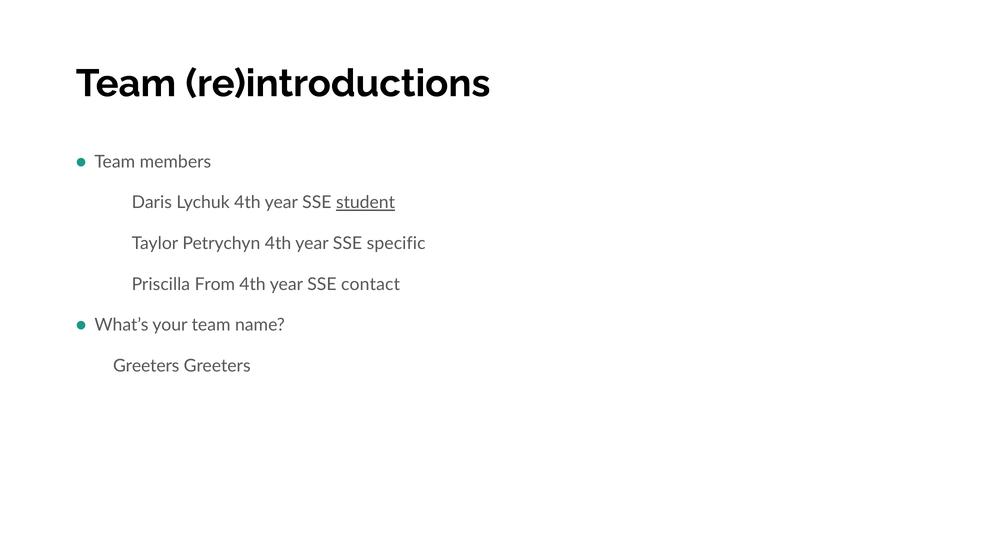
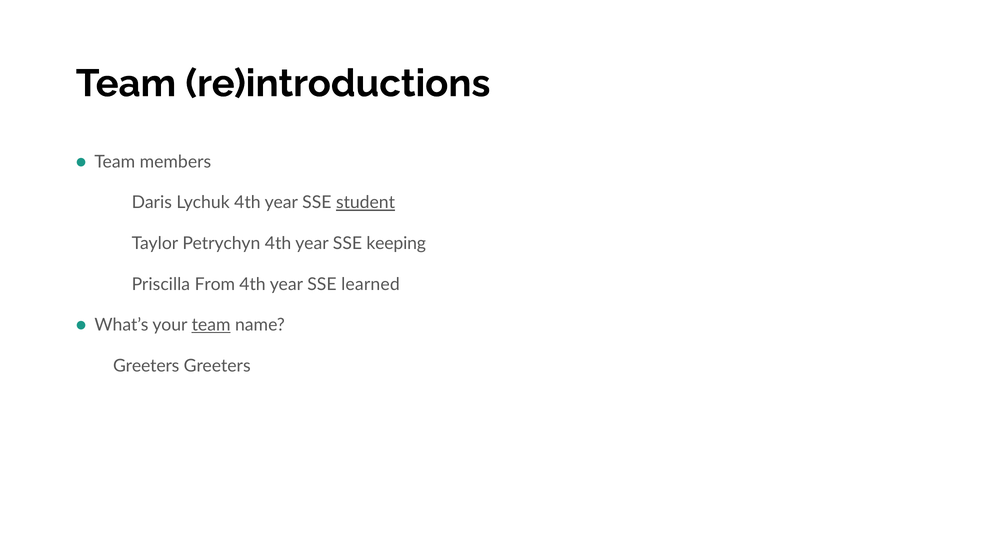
specific: specific -> keeping (396, 243)
contact: contact -> learned (370, 284)
team underline: none -> present (211, 325)
